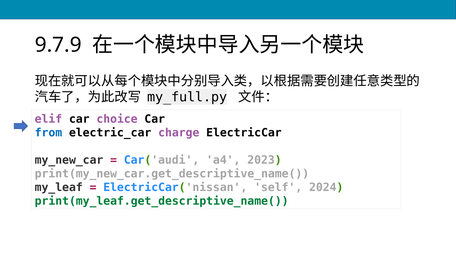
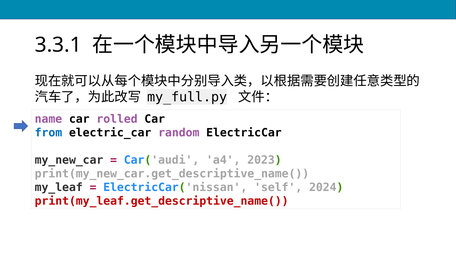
9.7.9: 9.7.9 -> 3.3.1 (58, 45)
elif: elif -> name (48, 119)
choice: choice -> rolled (117, 119)
charge: charge -> random (179, 133)
print(my_leaf.get_descriptive_name( colour: green -> red (162, 202)
